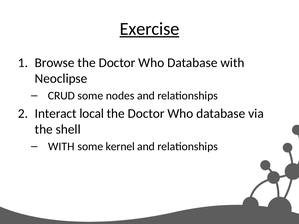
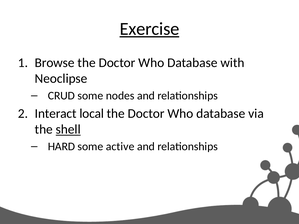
shell underline: none -> present (68, 130)
WITH: WITH -> HARD (61, 147)
kernel: kernel -> active (120, 147)
